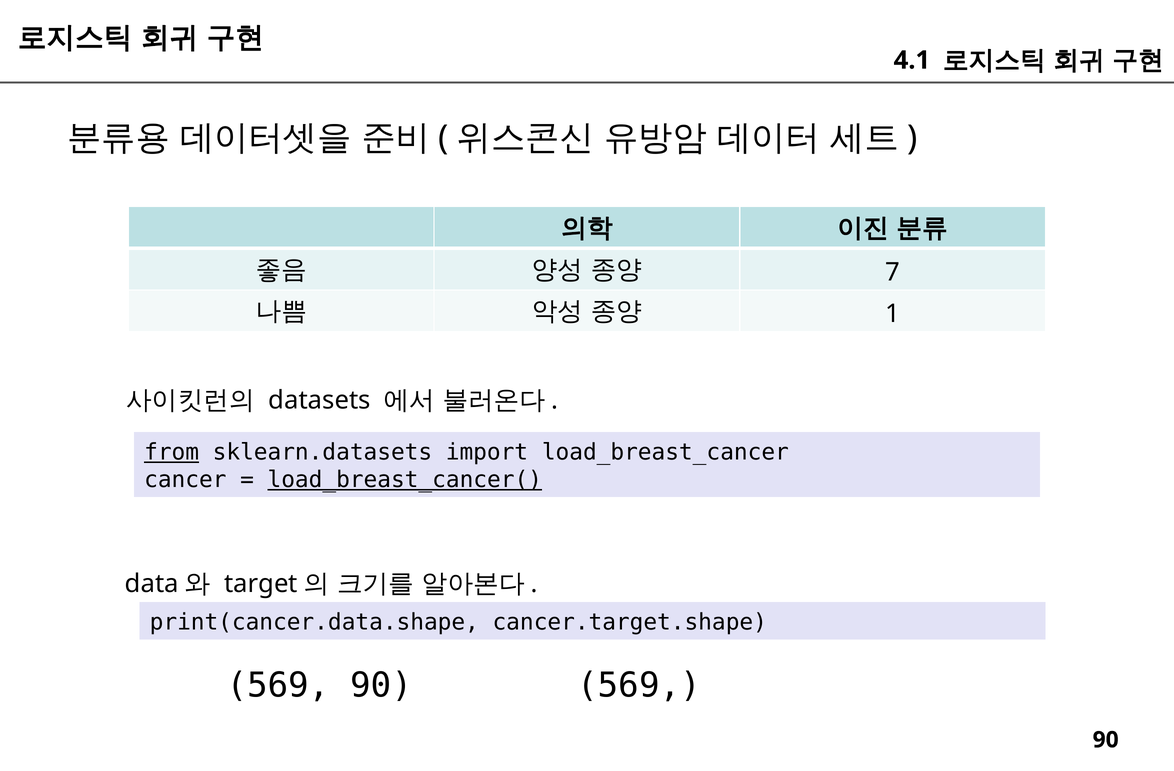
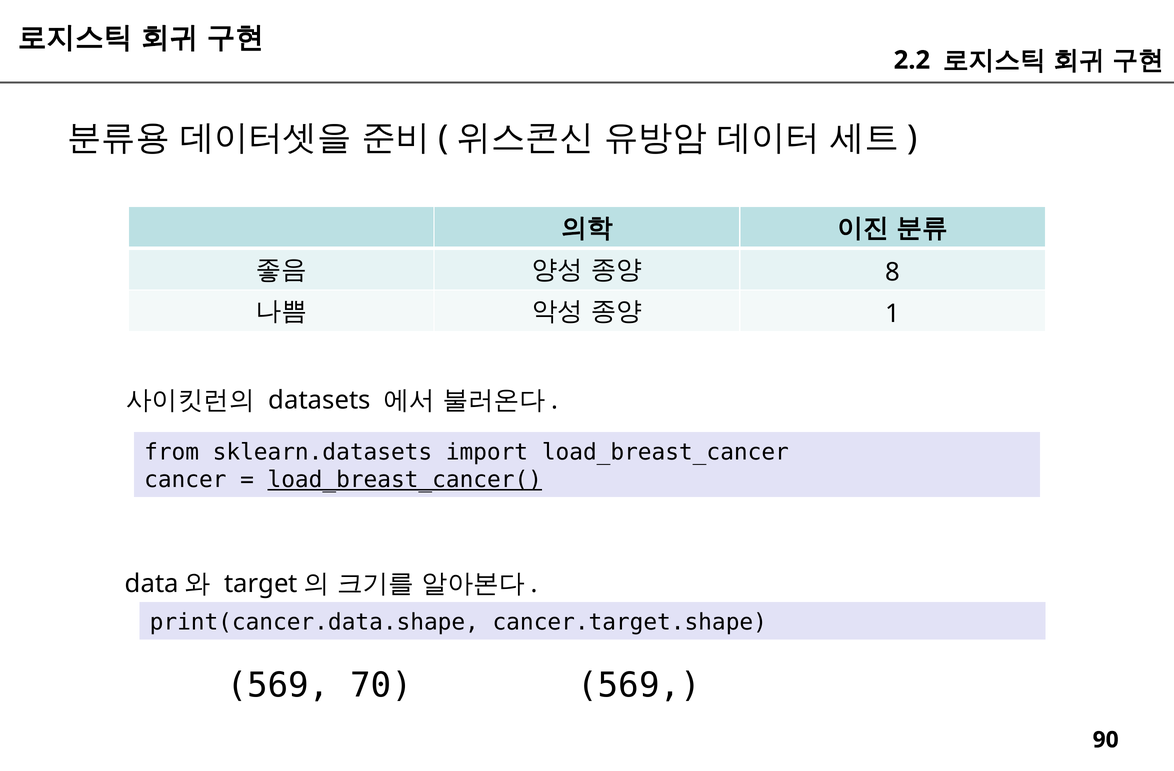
4.1: 4.1 -> 2.2 (912, 60)
7: 7 -> 8 (893, 272)
from underline: present -> none (172, 453)
569 90: 90 -> 70 (381, 685)
